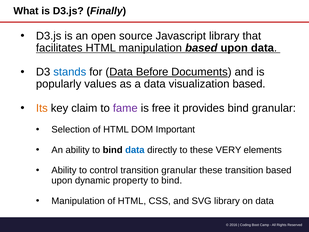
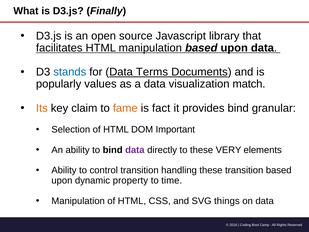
Before: Before -> Terms (152, 72)
visualization based: based -> match (249, 84)
fame colour: purple -> orange (125, 108)
free: free -> fact (161, 108)
data colour: blue -> purple (135, 150)
transition granular: granular -> handling (179, 170)
bind: bind -> time (172, 180)
SVG library: library -> things (227, 201)
